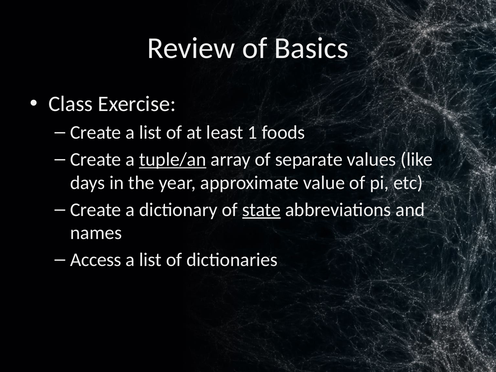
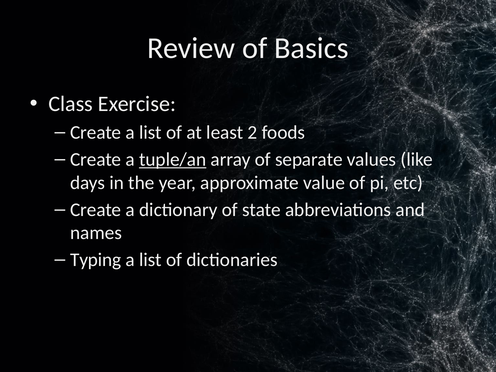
1: 1 -> 2 (253, 133)
state underline: present -> none (262, 210)
Access: Access -> Typing (96, 260)
